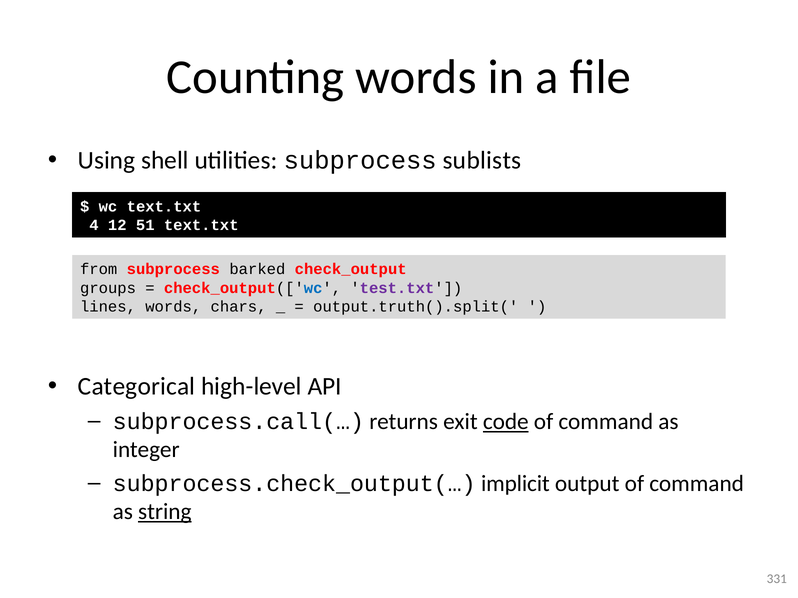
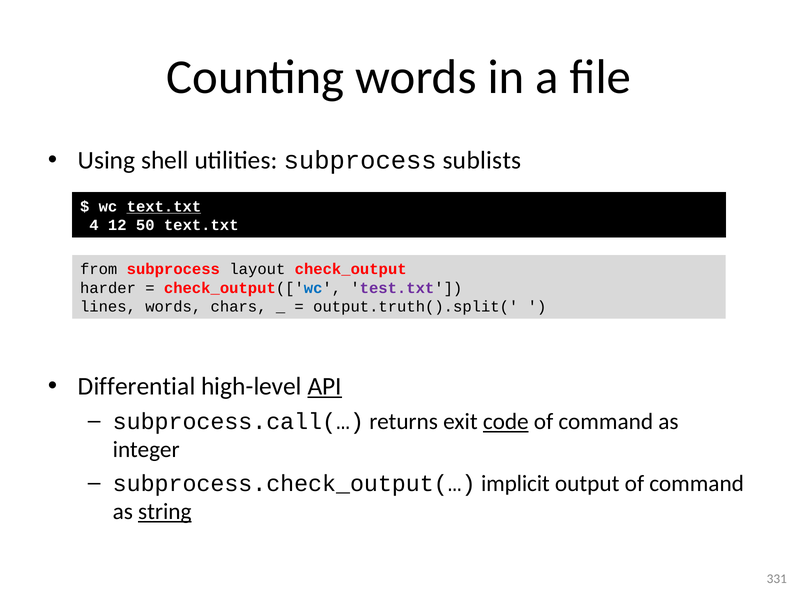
text.txt underline: none -> present (164, 207)
51: 51 -> 50 (145, 225)
barked: barked -> layout (257, 270)
groups: groups -> harder (108, 288)
Categorical: Categorical -> Differential (137, 387)
API underline: none -> present (325, 387)
